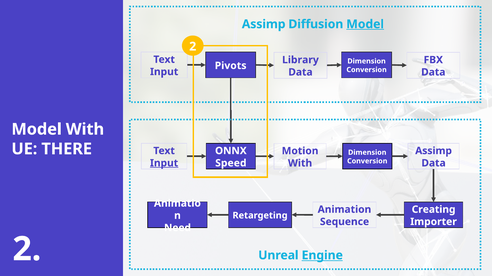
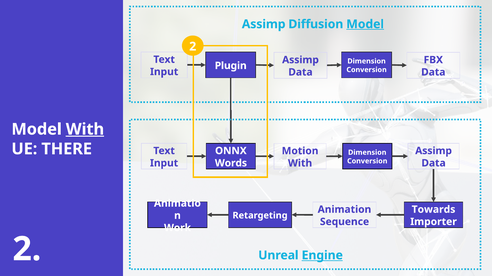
Library: Library -> Assimp (300, 60)
Pivots: Pivots -> Plugin (231, 66)
With underline: none -> present (85, 130)
Input underline: present -> none (164, 163)
Speed: Speed -> Words (231, 163)
Creating: Creating -> Towards (434, 210)
Need: Need -> Work (178, 228)
